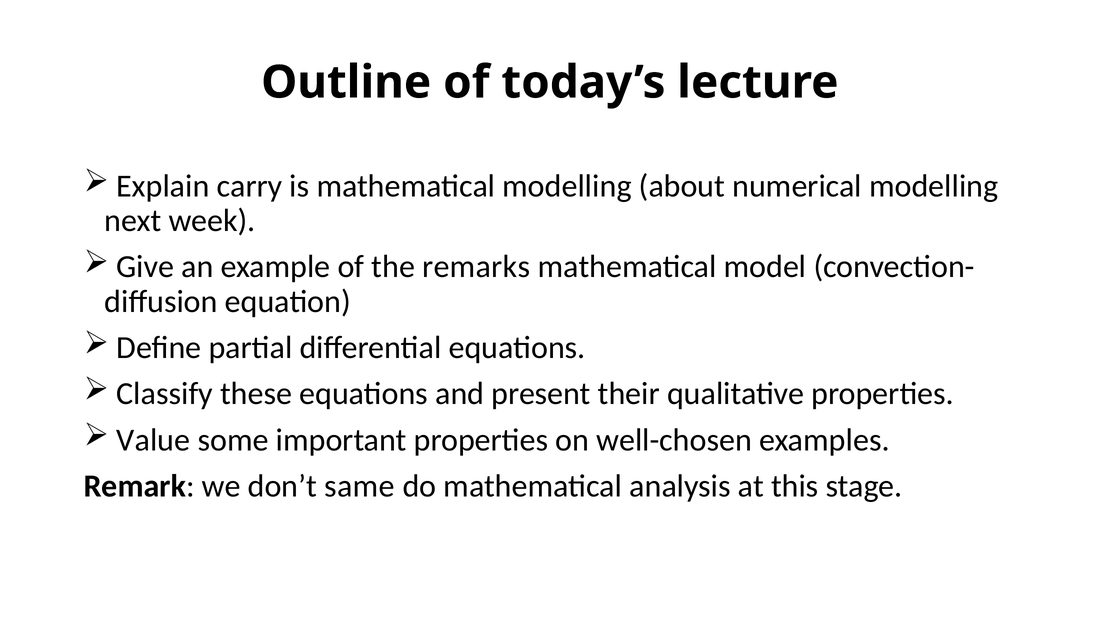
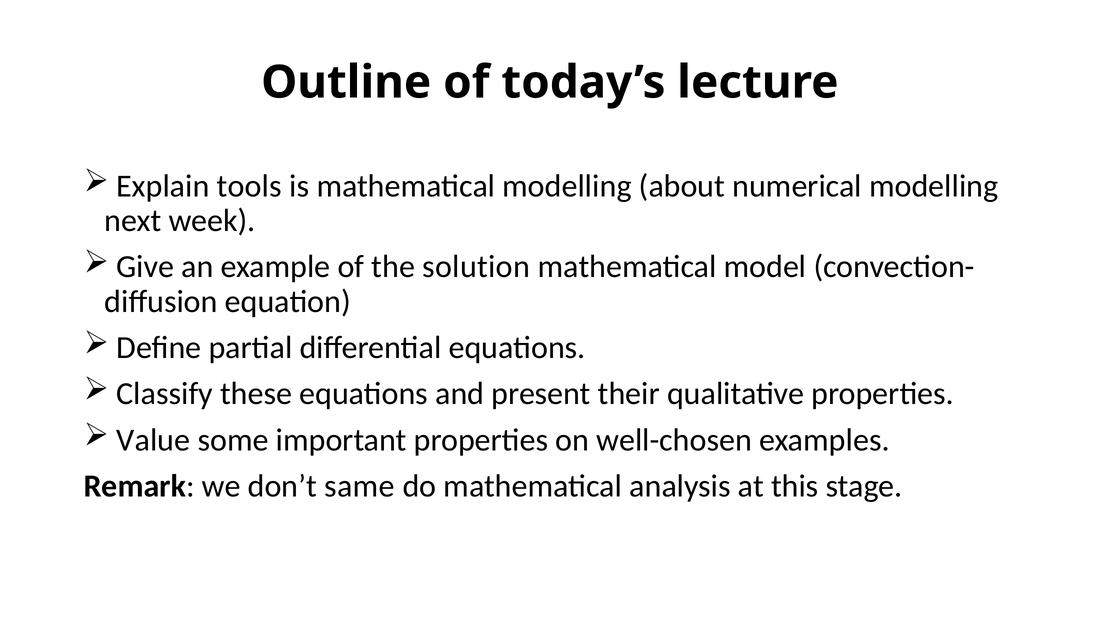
carry: carry -> tools (249, 186)
remarks: remarks -> solution (476, 267)
